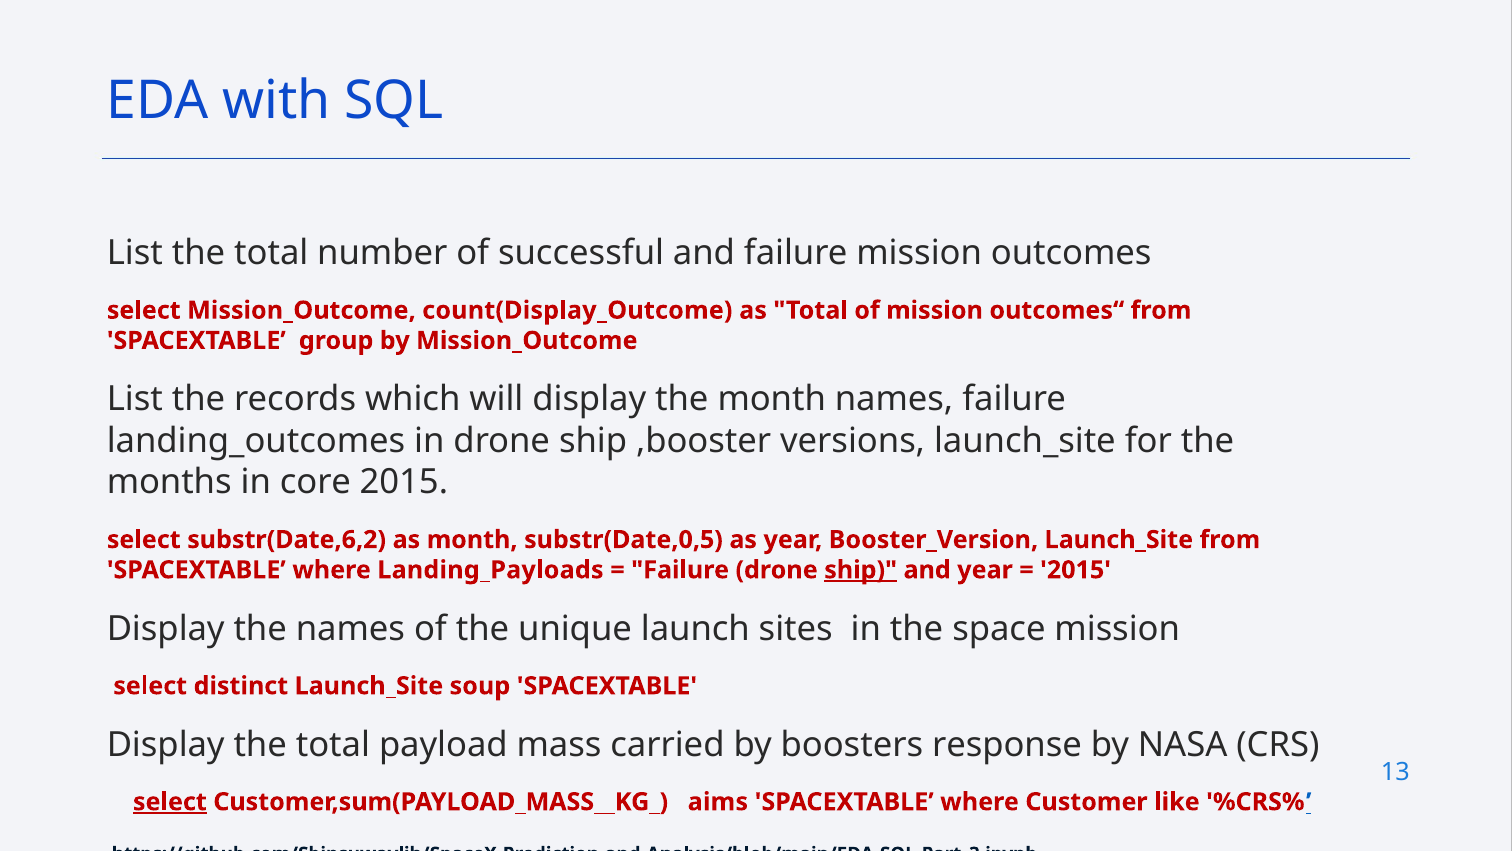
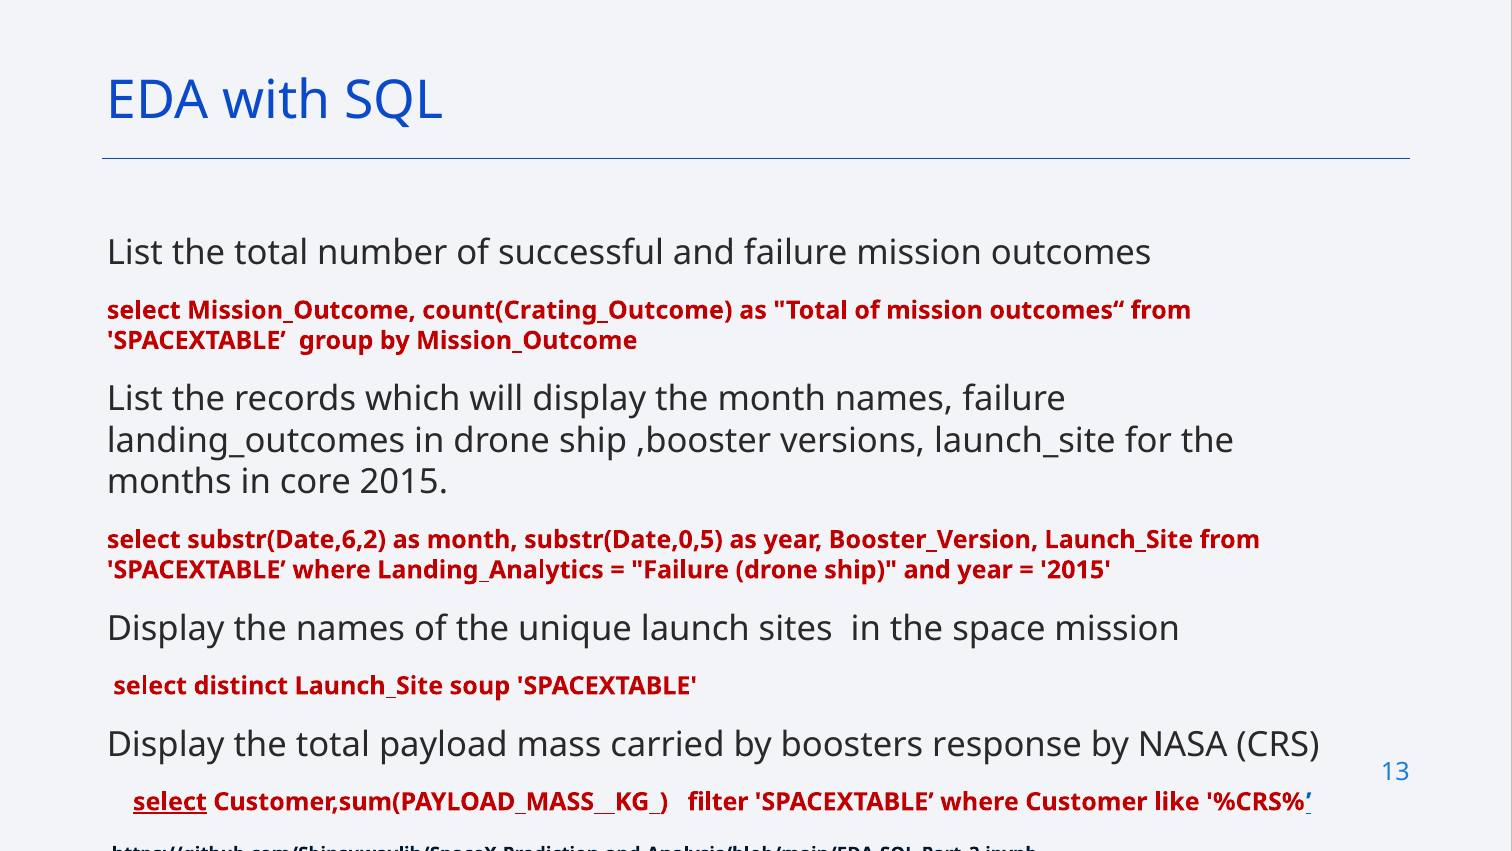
count(Display_Outcome: count(Display_Outcome -> count(Crating_Outcome (577, 310)
Landing_Payloads: Landing_Payloads -> Landing_Analytics (491, 570)
ship underline: present -> none (861, 570)
aims: aims -> filter (718, 801)
